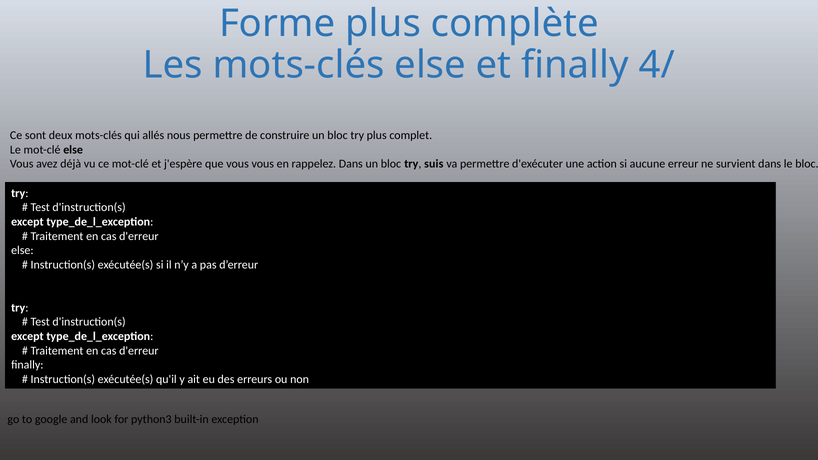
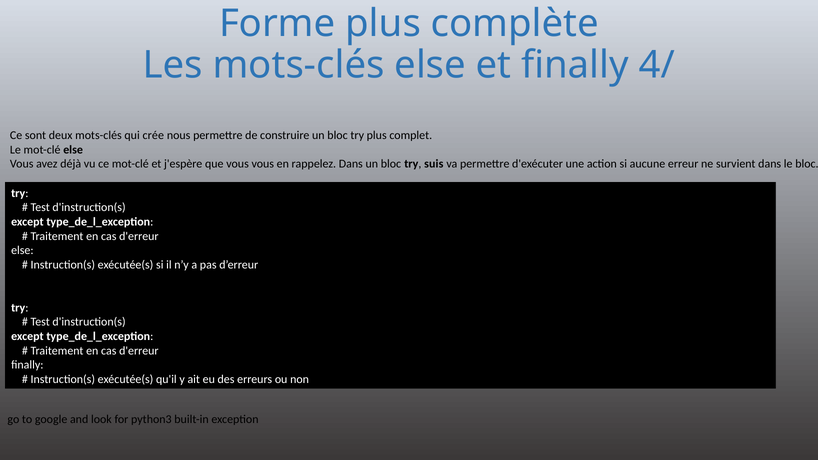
allés: allés -> crée (153, 135)
